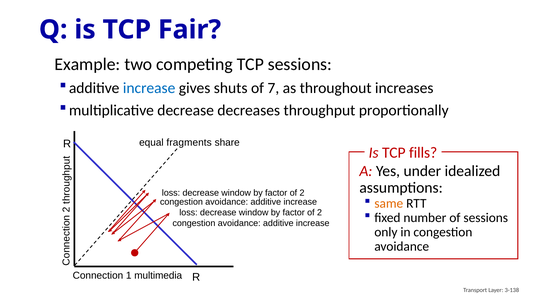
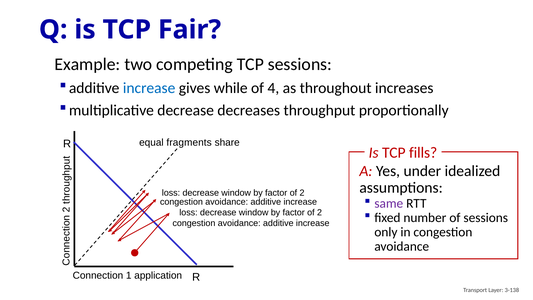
shuts: shuts -> while (231, 88)
7: 7 -> 4 (273, 88)
same colour: orange -> purple (389, 203)
multimedia: multimedia -> application (158, 275)
